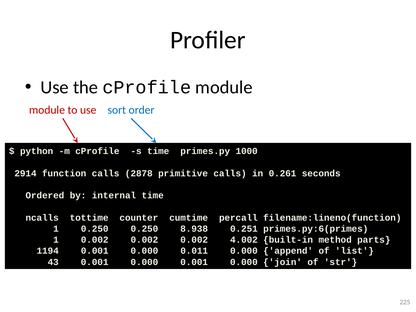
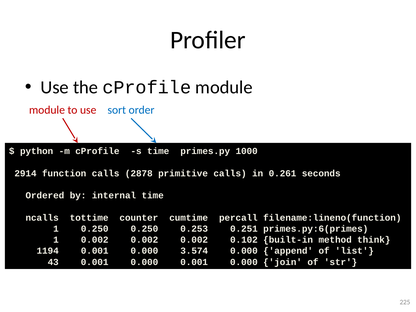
8.938: 8.938 -> 0.253 (194, 229)
4.002: 4.002 -> 0.102 (244, 240)
parts: parts -> think (374, 240)
0.011: 0.011 -> 3.574 (194, 251)
